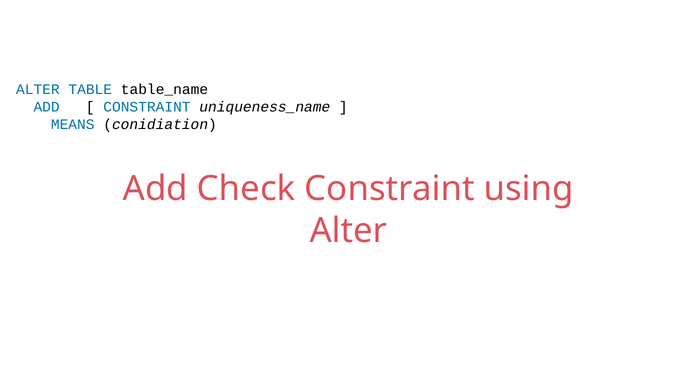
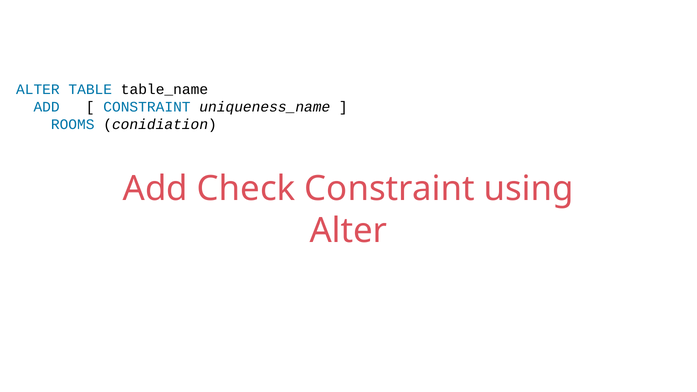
MEANS: MEANS -> ROOMS (73, 125)
